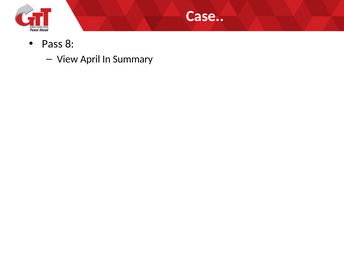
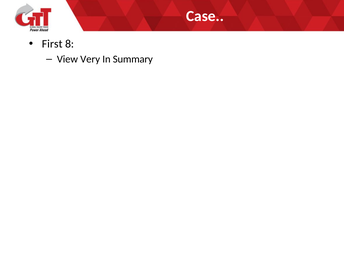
Pass: Pass -> First (52, 44)
April: April -> Very (90, 59)
